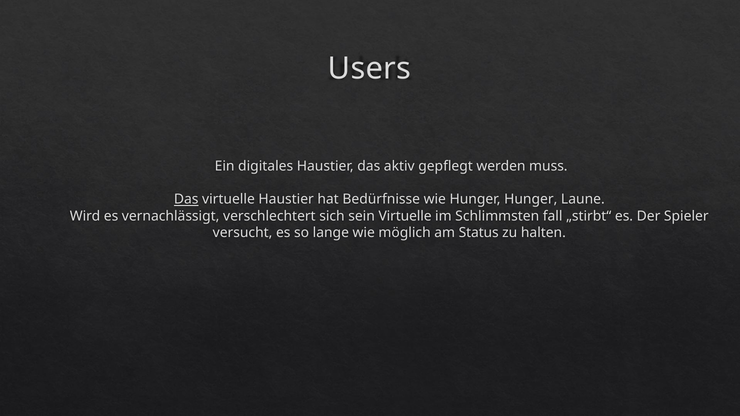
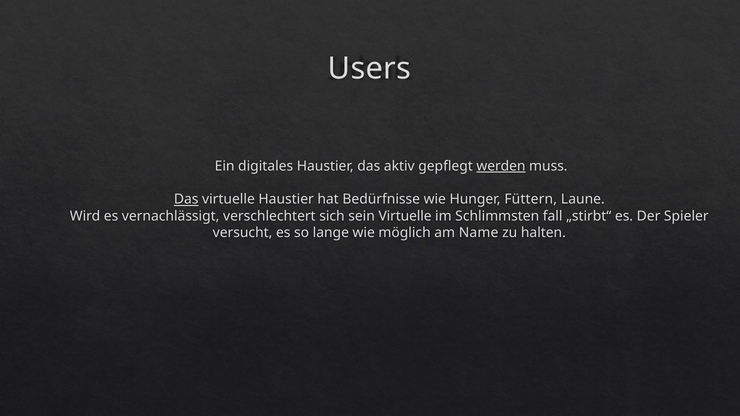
werden underline: none -> present (501, 166)
Hunger Hunger: Hunger -> Füttern (531, 200)
Status: Status -> Name (479, 233)
